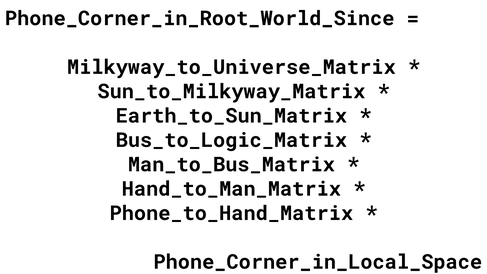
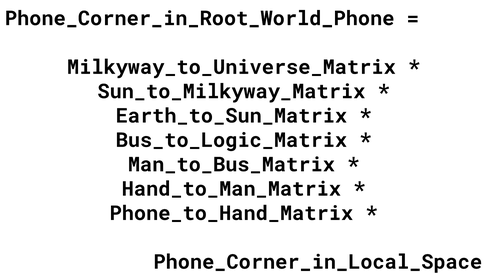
Phone_Corner_in_Root_World_Since: Phone_Corner_in_Root_World_Since -> Phone_Corner_in_Root_World_Phone (200, 18)
